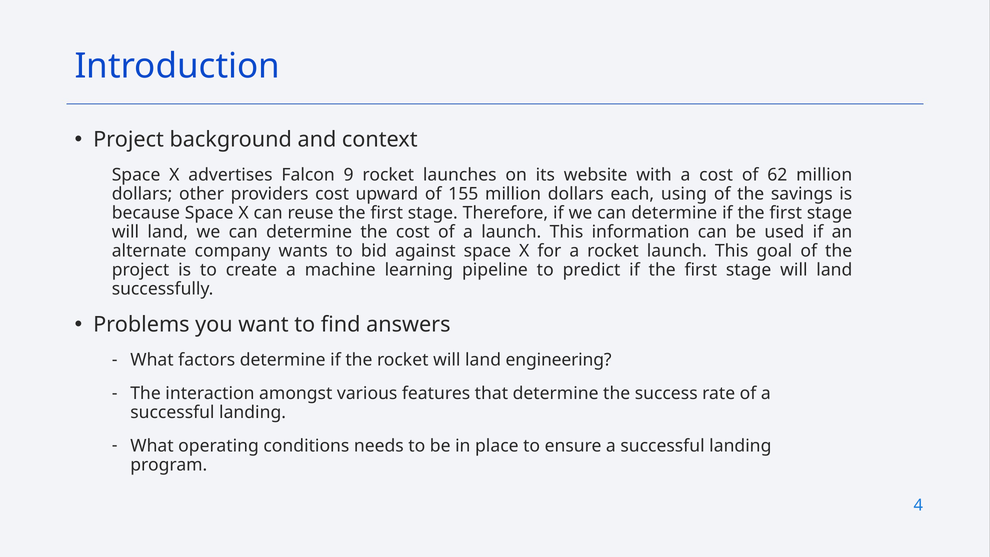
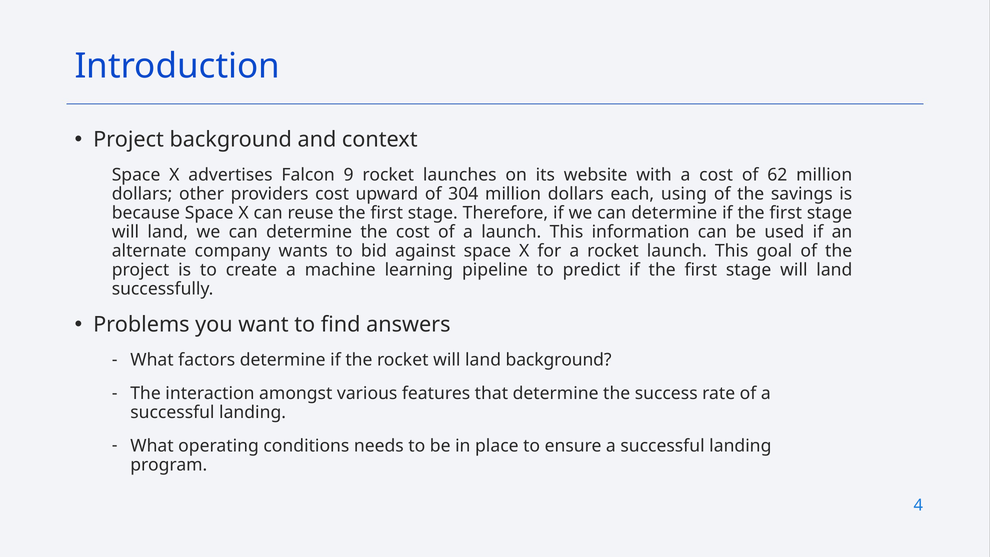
155: 155 -> 304 (463, 194)
land engineering: engineering -> background (559, 360)
